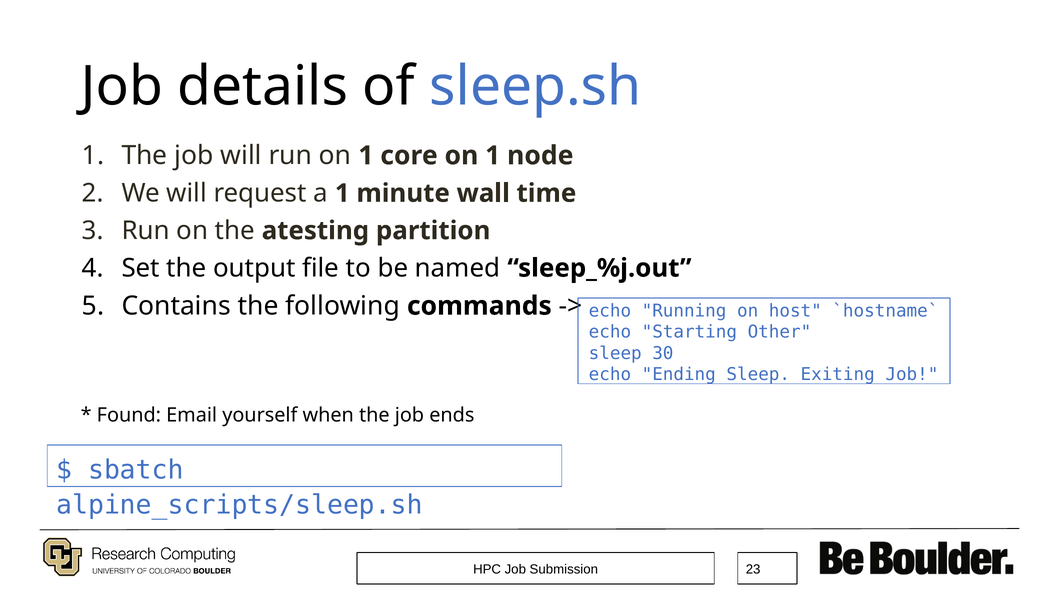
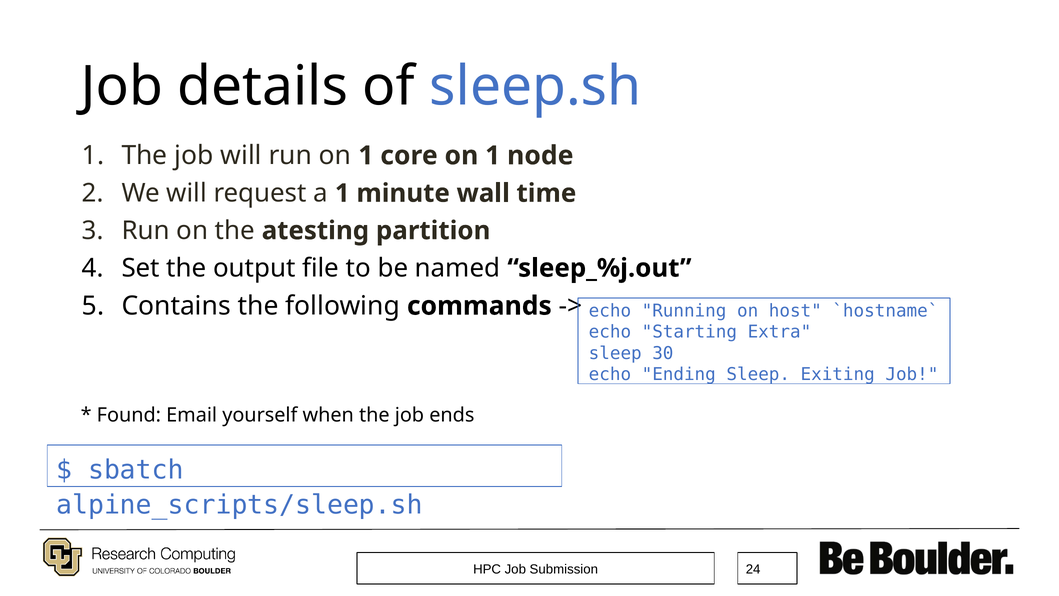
Other: Other -> Extra (779, 332)
23: 23 -> 24 (753, 569)
